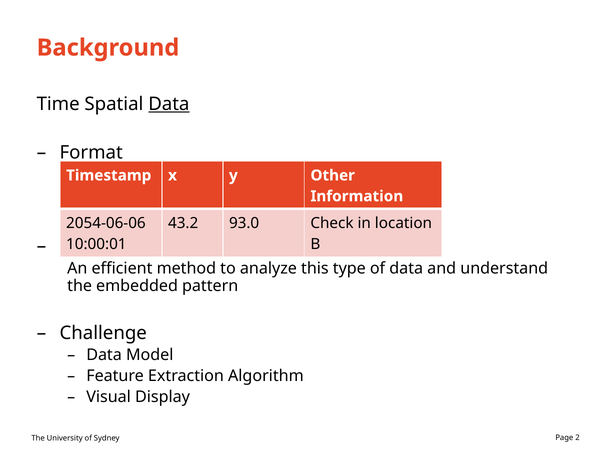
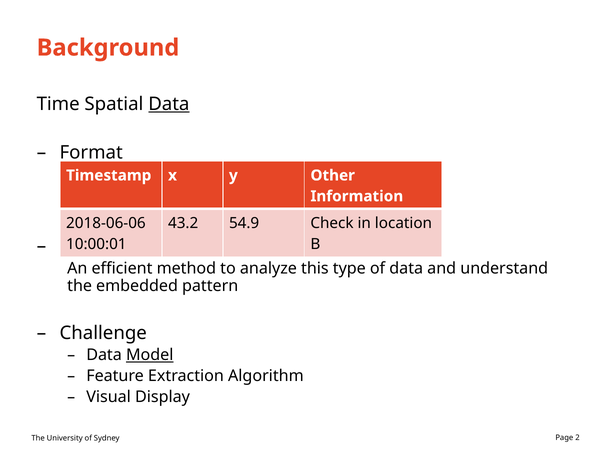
2054-06-06: 2054-06-06 -> 2018-06-06 (106, 223)
93.0: 93.0 -> 54.9 (244, 223)
Model underline: none -> present (150, 355)
